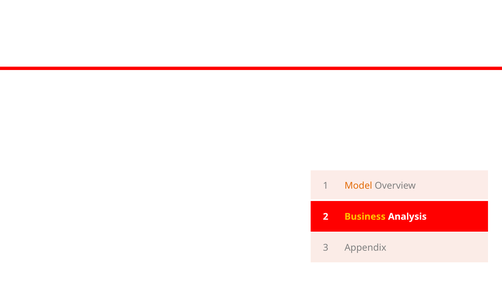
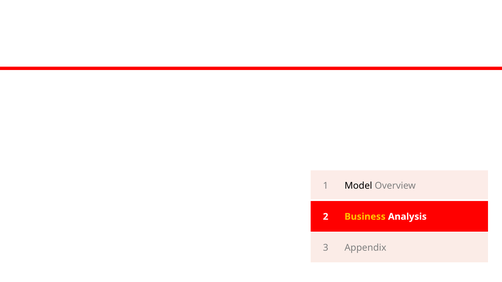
Model colour: orange -> black (358, 186)
